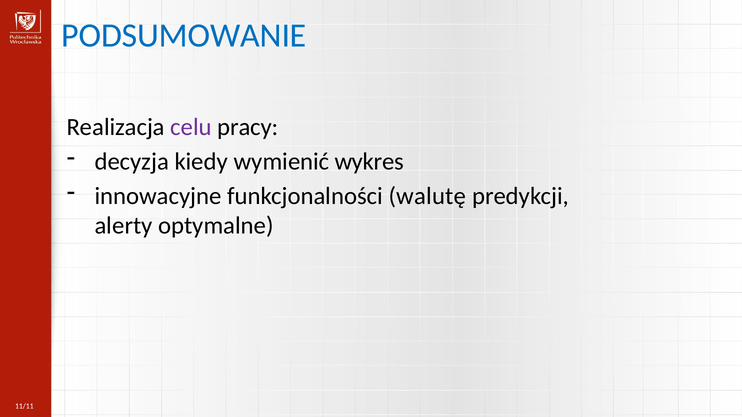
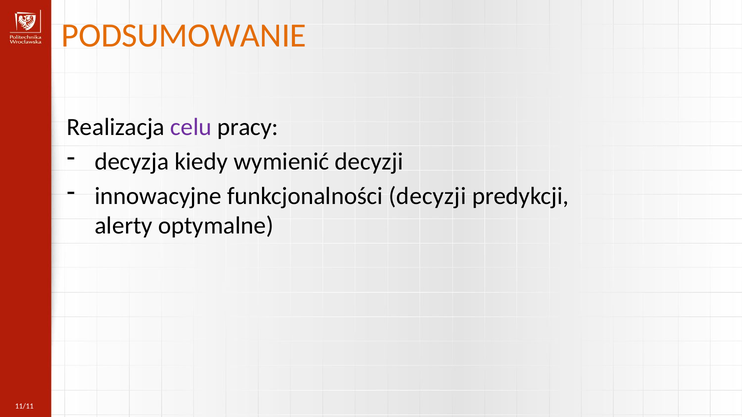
PODSUMOWANIE colour: blue -> orange (184, 36)
wymienić wykres: wykres -> decyzji (369, 162)
funkcjonalności walutę: walutę -> decyzji (427, 196)
